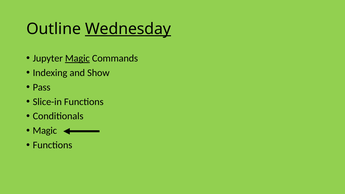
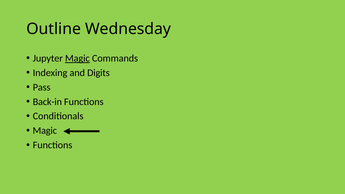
Wednesday underline: present -> none (128, 29)
Show: Show -> Digits (98, 73)
Slice-in: Slice-in -> Back-in (47, 102)
